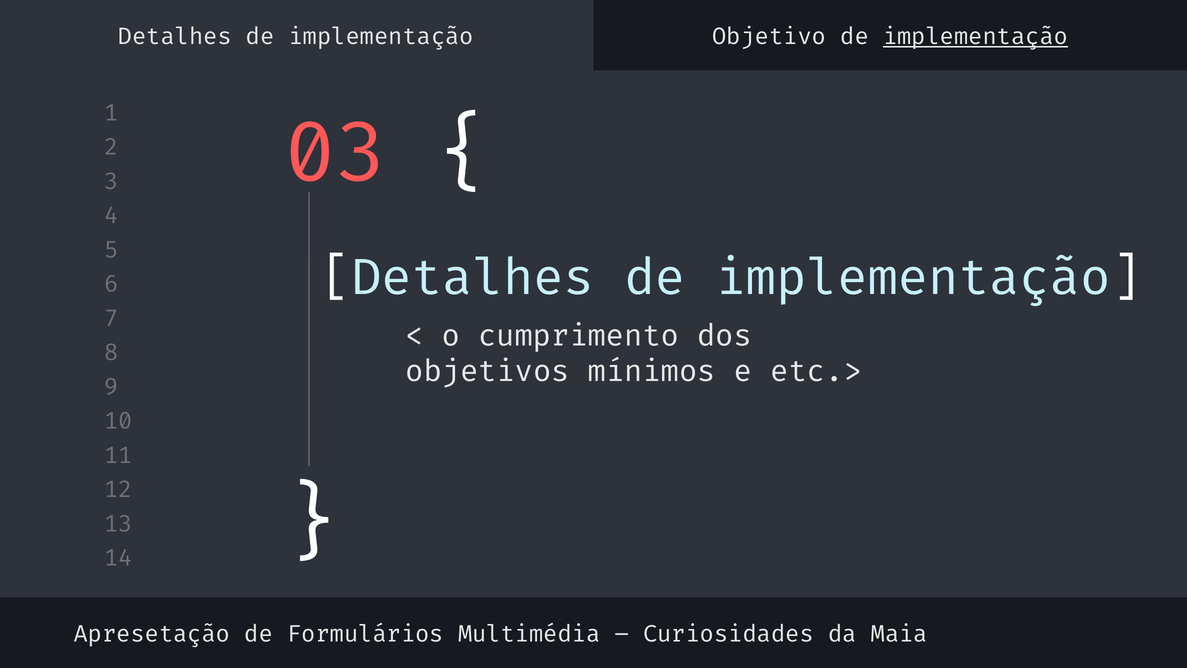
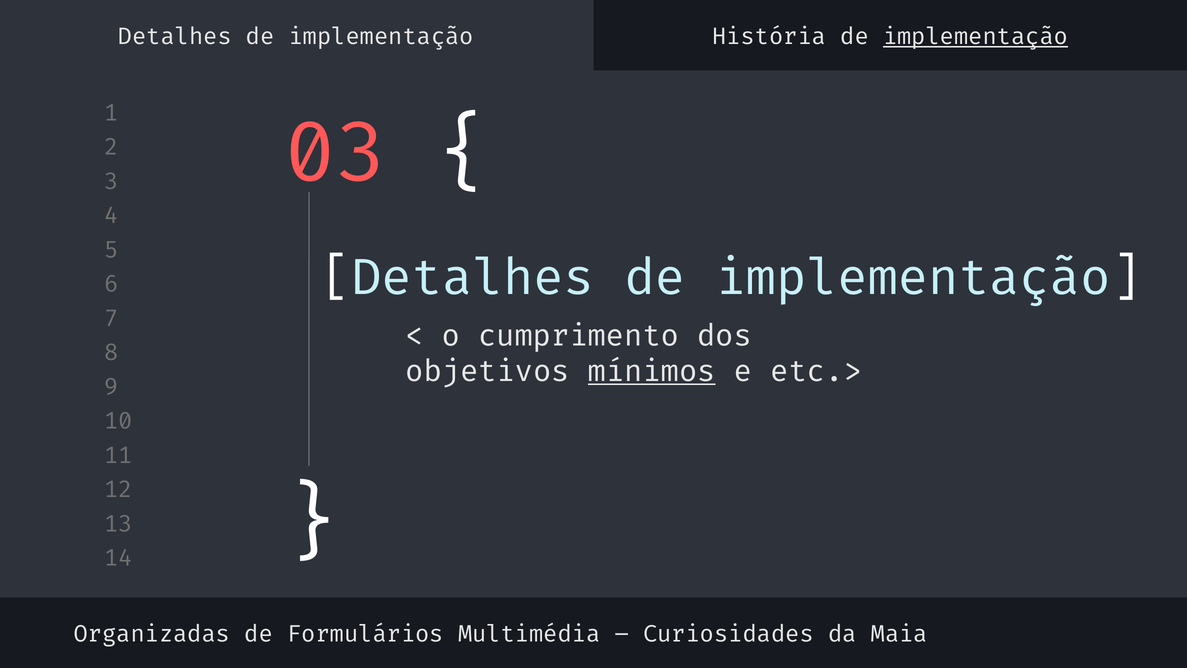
Objetivo: Objetivo -> História (769, 37)
mínimos underline: none -> present (652, 371)
Apresetação: Apresetação -> Organizadas (152, 634)
